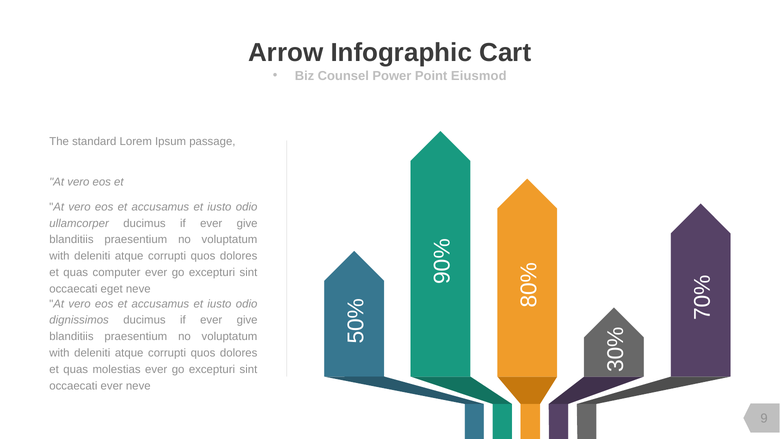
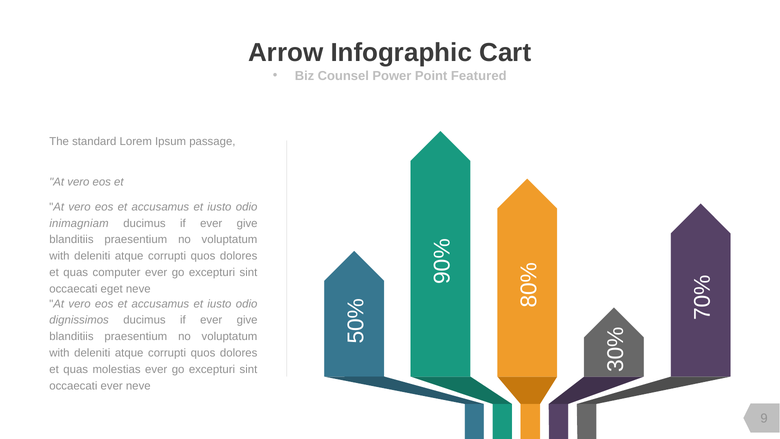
Eiusmod: Eiusmod -> Featured (479, 76)
ullamcorper: ullamcorper -> inimagniam (79, 223)
